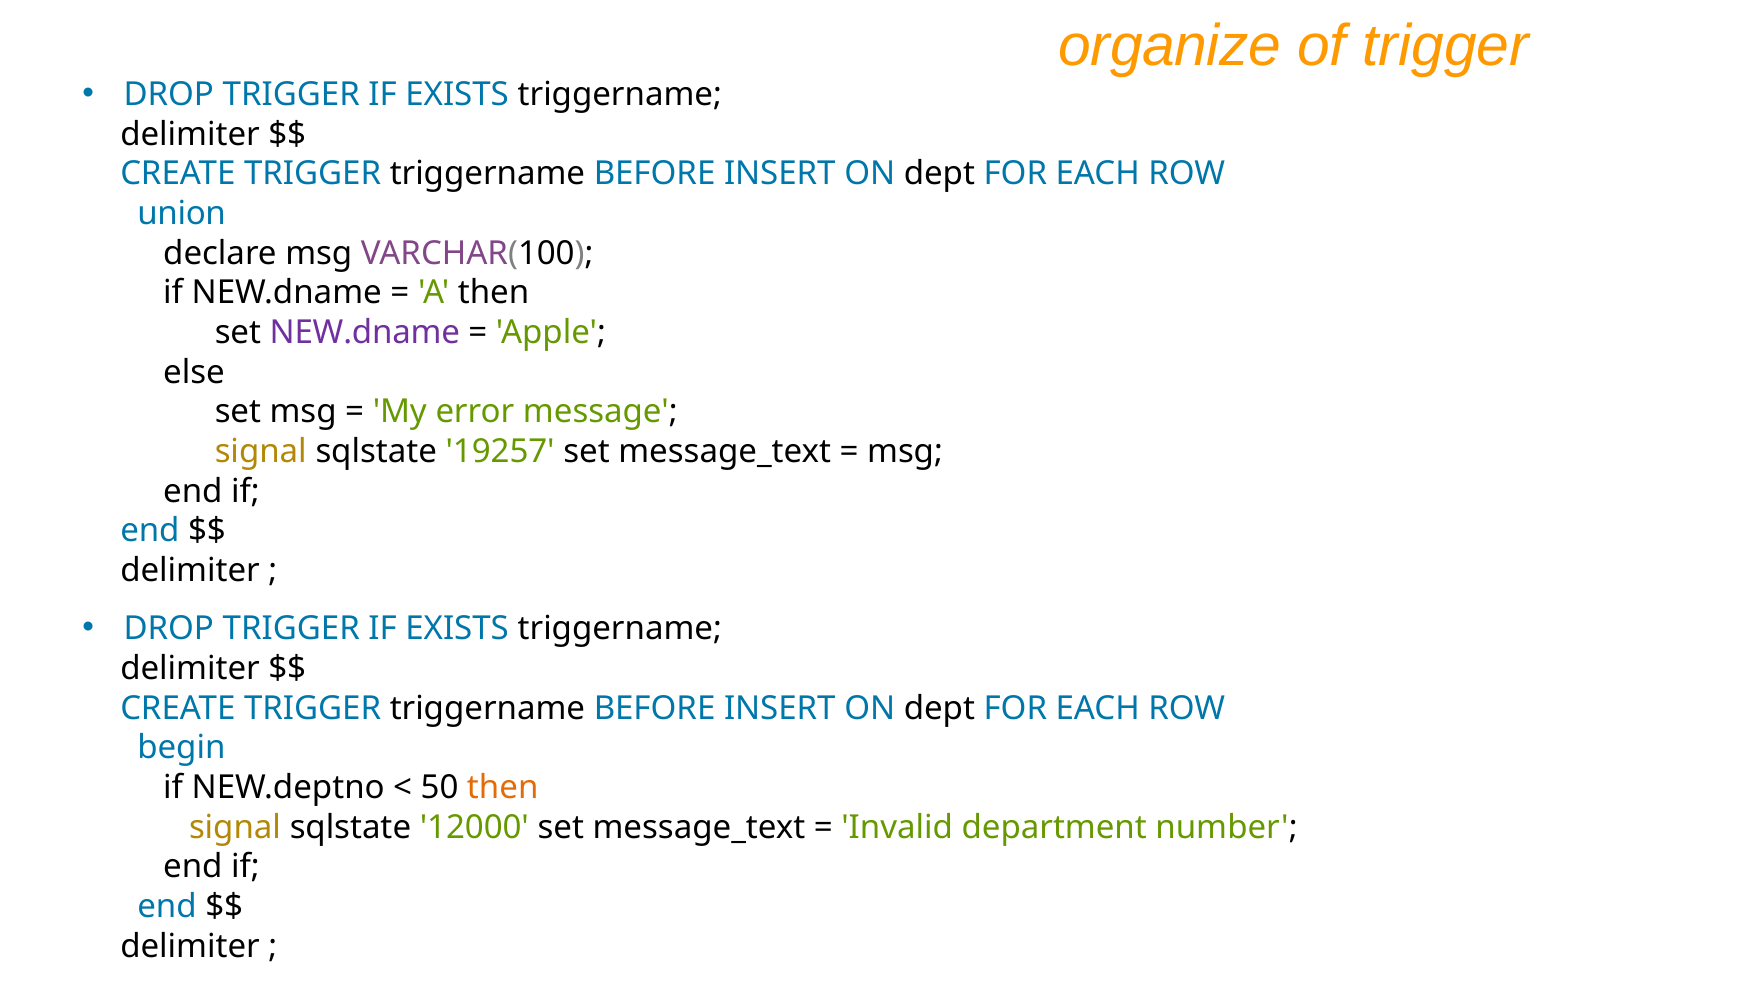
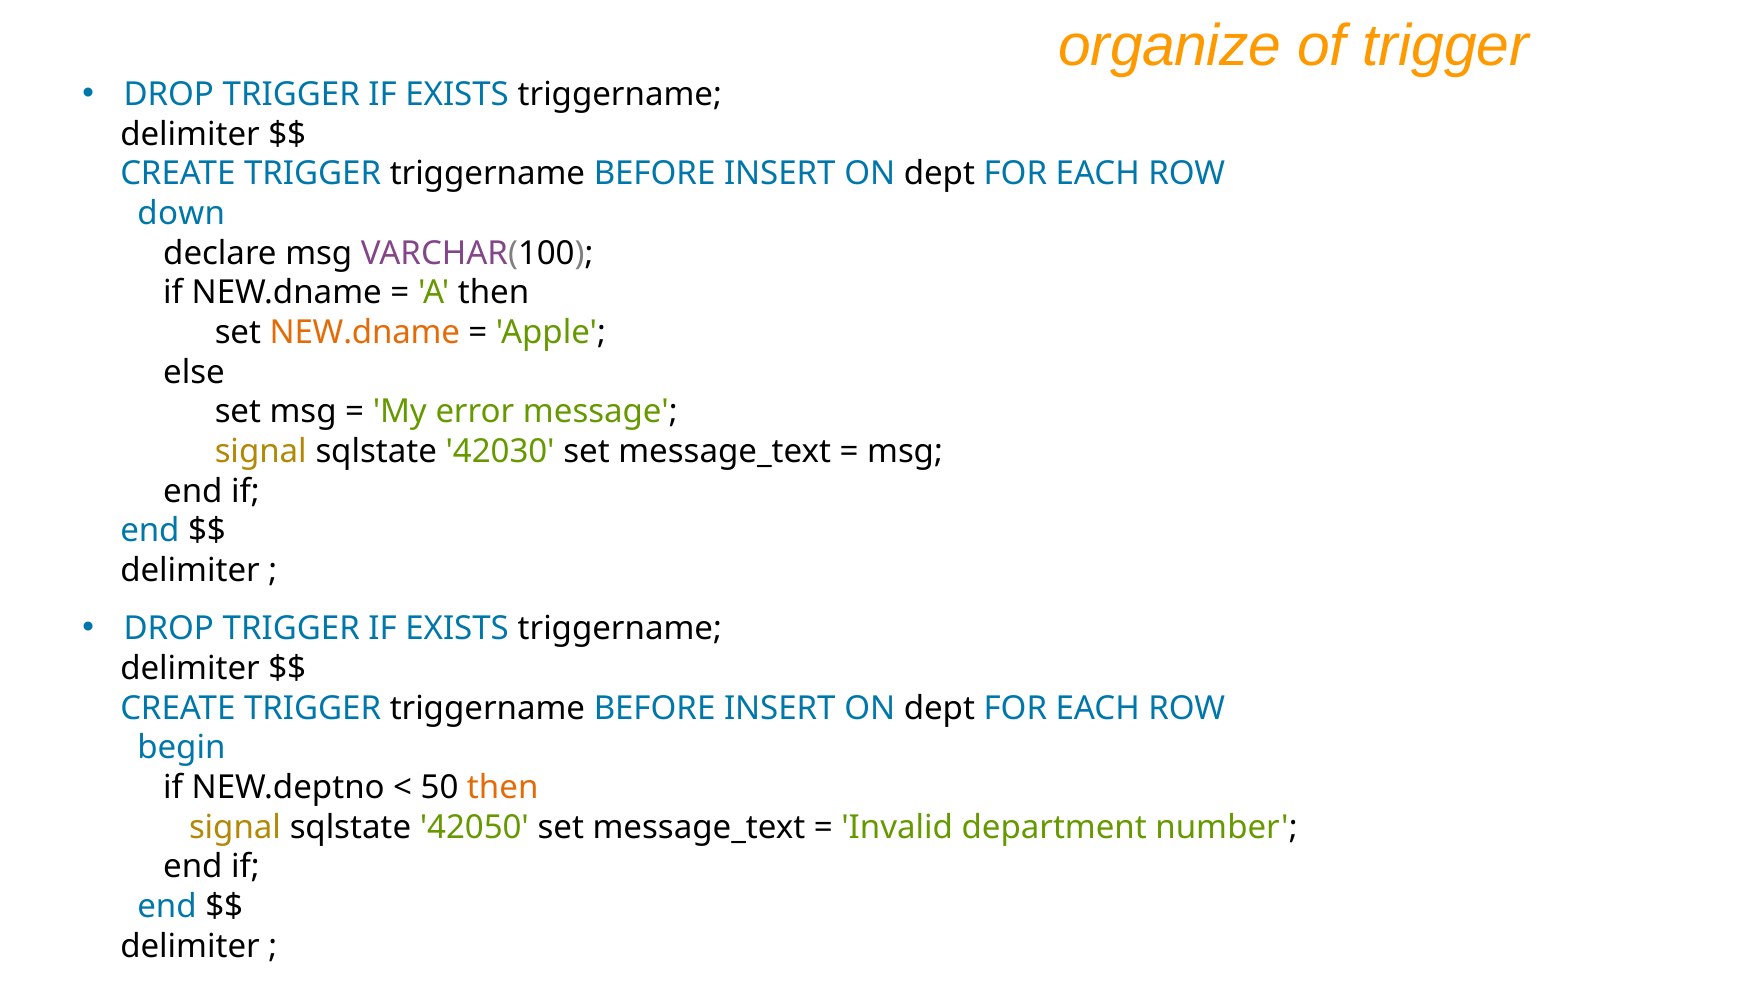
union: union -> down (181, 214)
NEW.dname colour: purple -> orange (365, 333)
19257: 19257 -> 42030 (500, 452)
12000: 12000 -> 42050 (474, 827)
